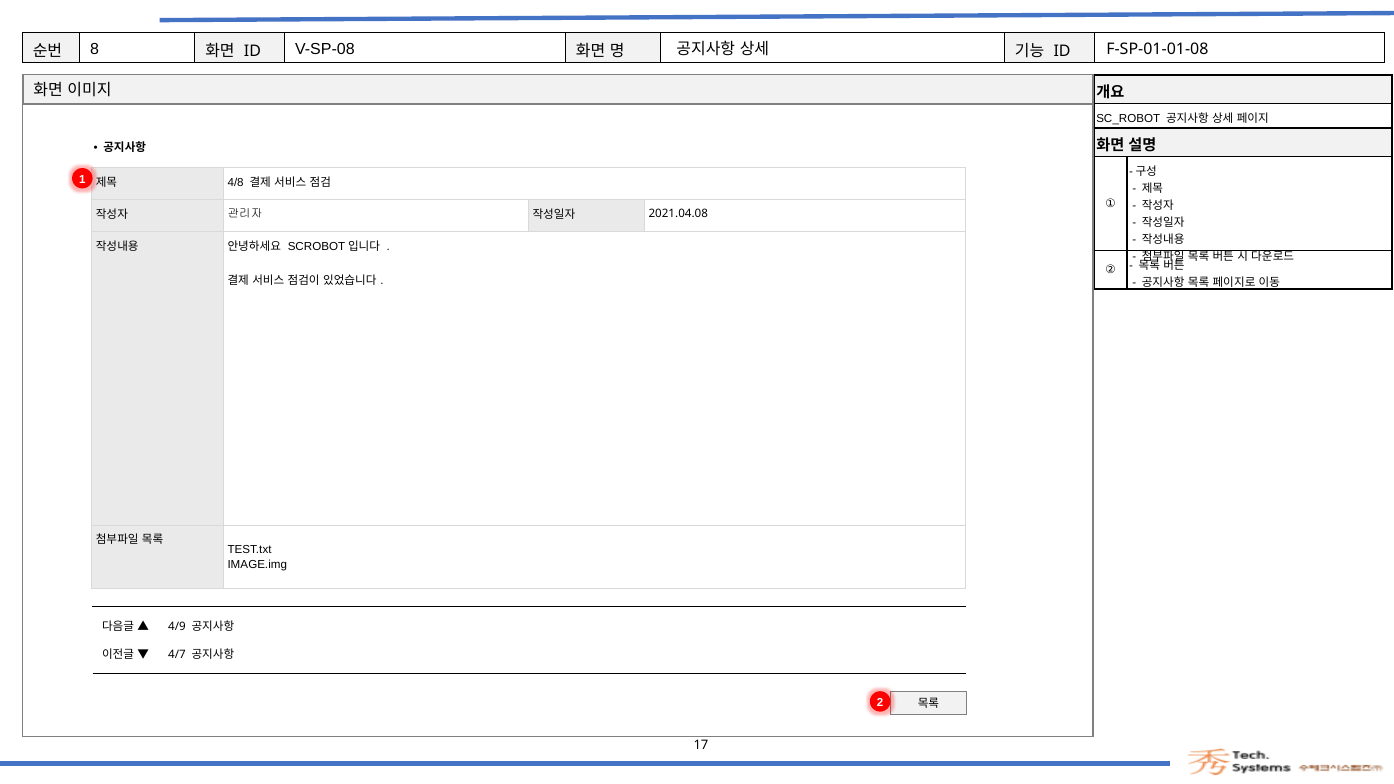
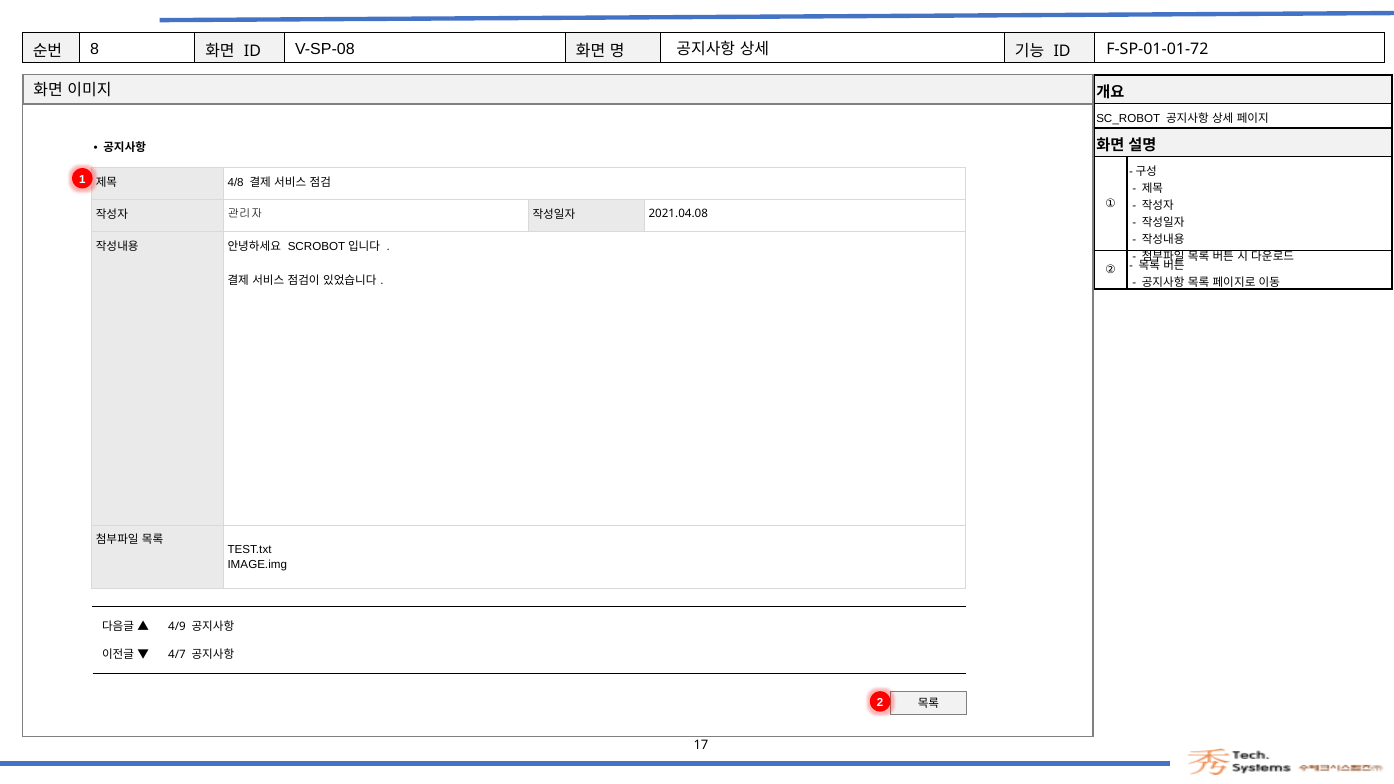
F-SP-01-01-08: F-SP-01-01-08 -> F-SP-01-01-72 (1157, 49)
